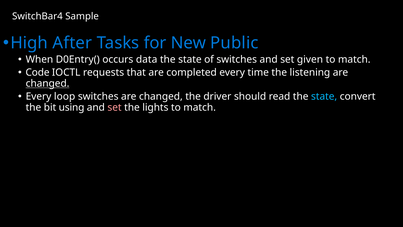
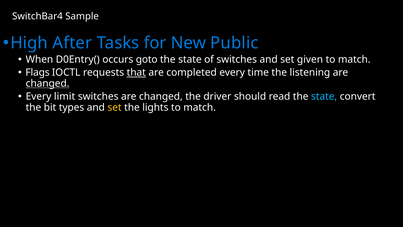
data: data -> goto (147, 60)
Code: Code -> Flags (38, 73)
that underline: none -> present (136, 73)
loop: loop -> limit (65, 96)
using: using -> types (72, 107)
set colour: pink -> yellow (115, 107)
